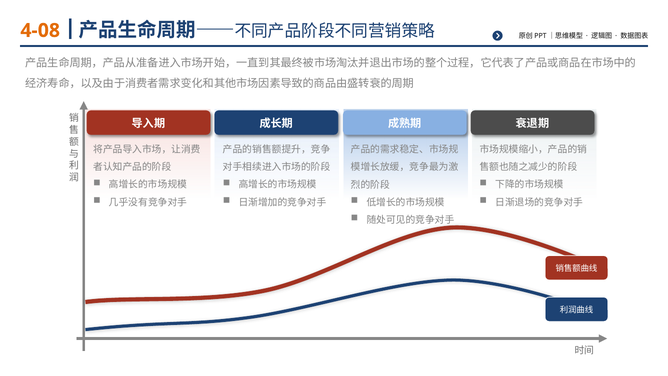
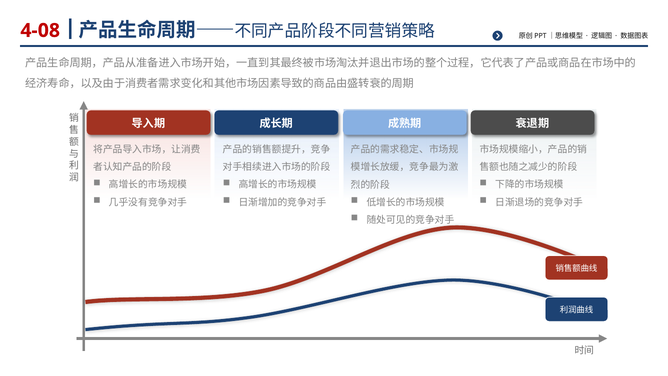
4-08 colour: orange -> red (40, 31)
